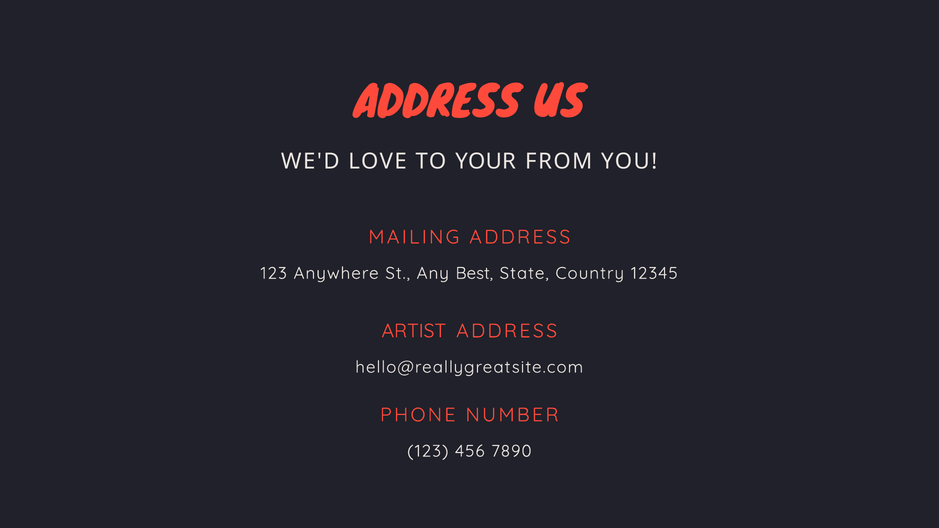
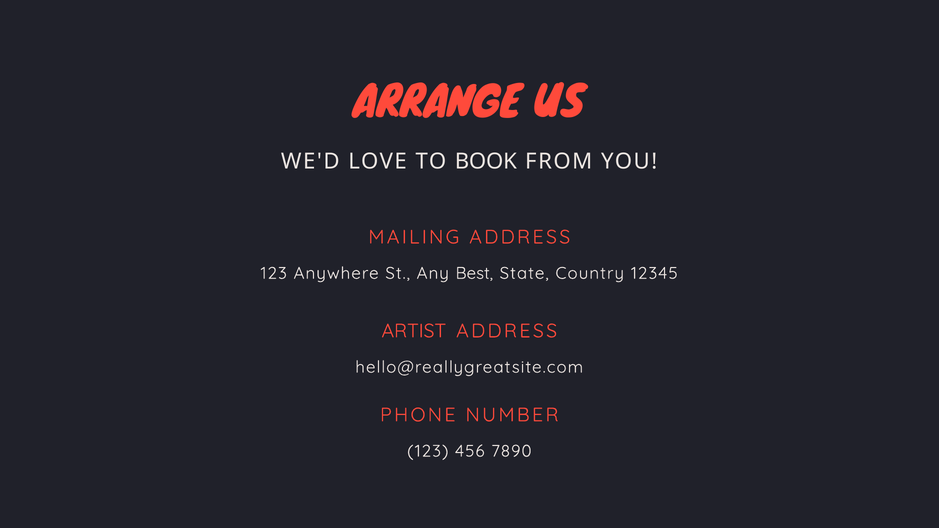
ADDRESS: ADDRESS -> ARRANGE (437, 102)
YOUR: YOUR -> BOOK (486, 161)
